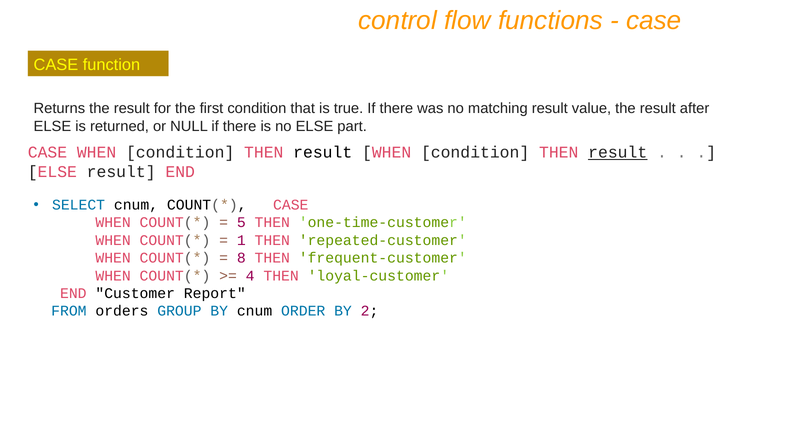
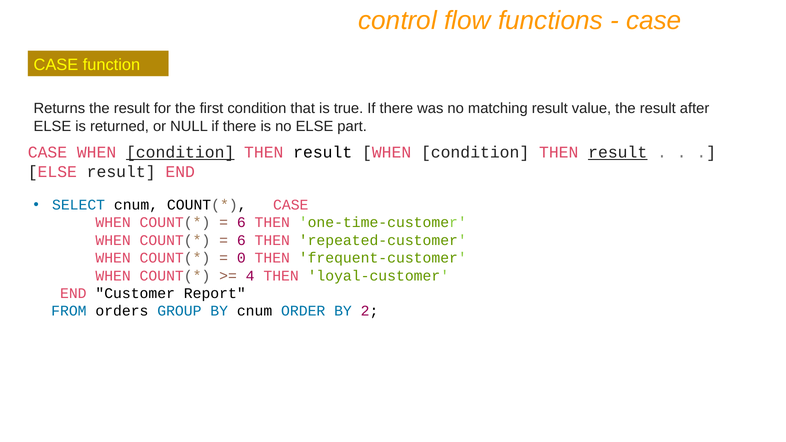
condition underline: none -> present (180, 152)
5: 5 -> 6 (241, 223)
1: 1 -> 6 (241, 240)
8: 8 -> 0 (241, 258)
